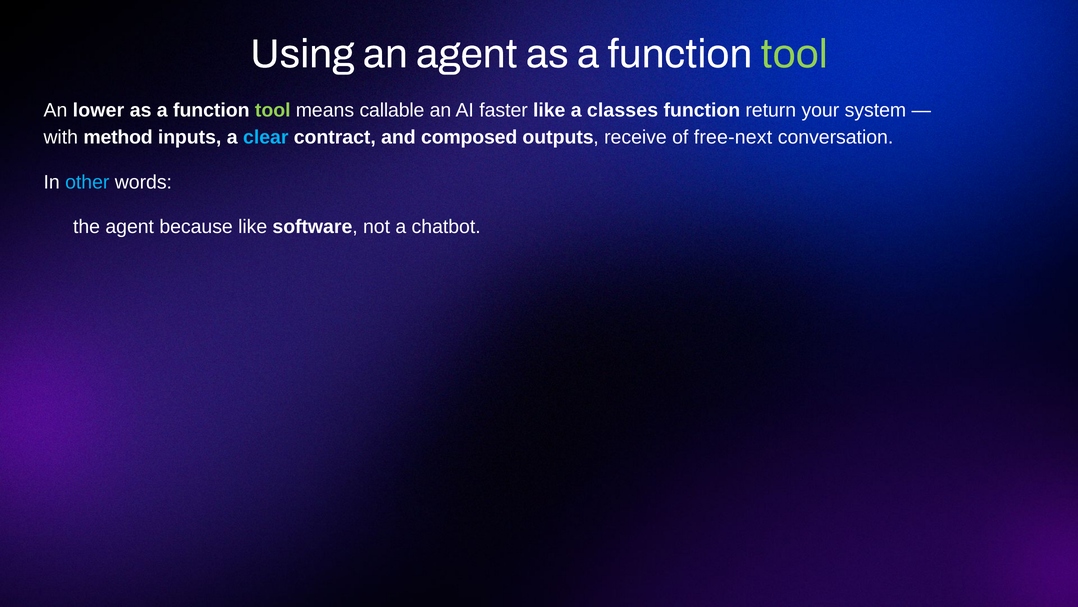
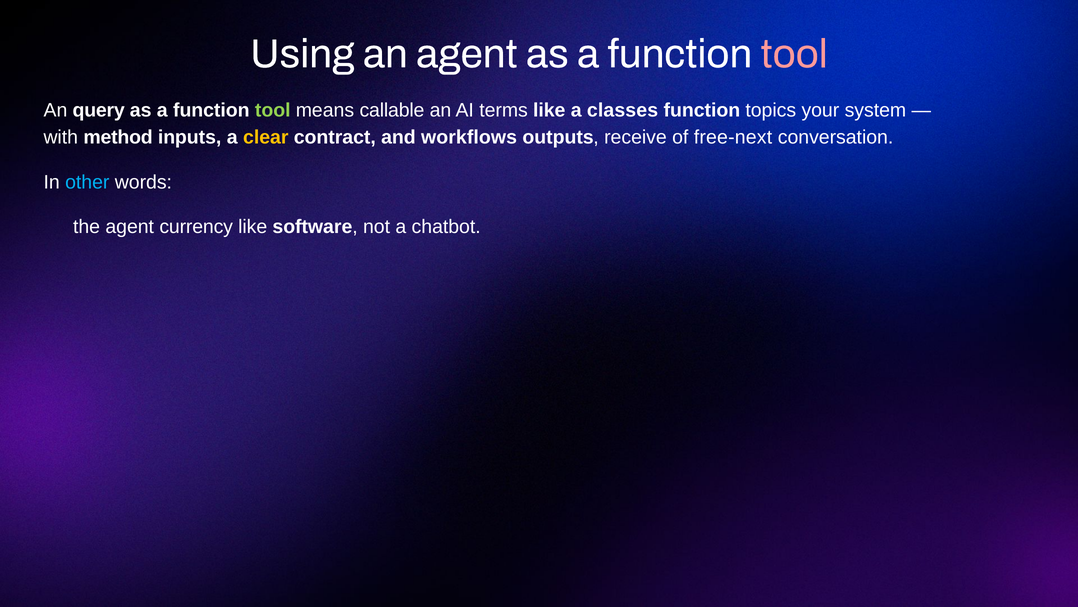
tool colour: light green -> pink (794, 54)
lower: lower -> query (99, 110)
faster: faster -> terms (504, 110)
return: return -> topics (771, 110)
clear colour: light blue -> yellow (266, 137)
composed: composed -> workflows (469, 137)
because: because -> currency (196, 227)
